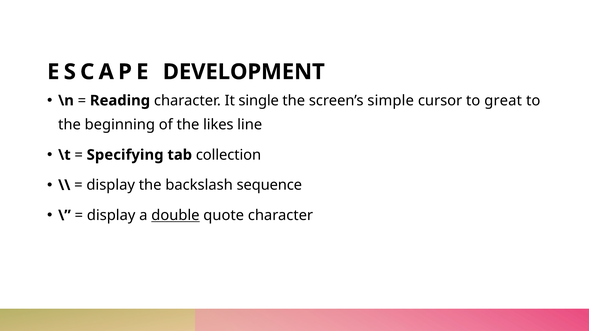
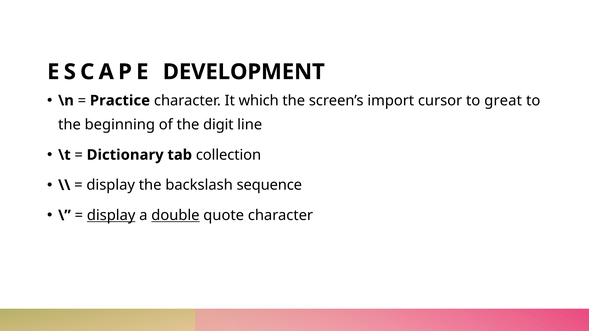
Reading: Reading -> Practice (120, 101)
single: single -> which (259, 101)
simple: simple -> import (391, 101)
likes: likes -> digit (218, 125)
Specifying: Specifying -> Dictionary (125, 155)
display underline: none -> present (111, 216)
